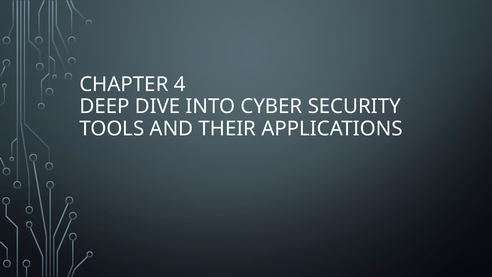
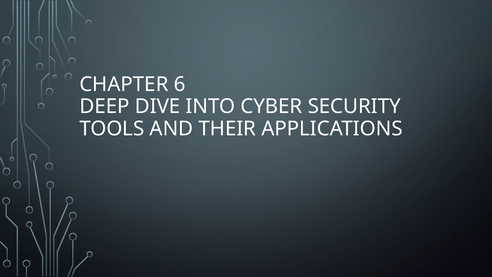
4: 4 -> 6 (180, 84)
